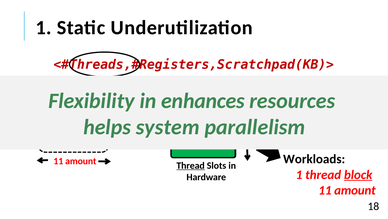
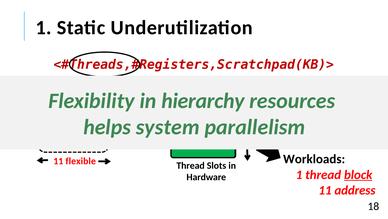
enhances: enhances -> hierarchy (203, 101)
amount: amount -> flexible (81, 161)
Thread underline: present -> none (191, 165)
amount: amount -> address (355, 190)
